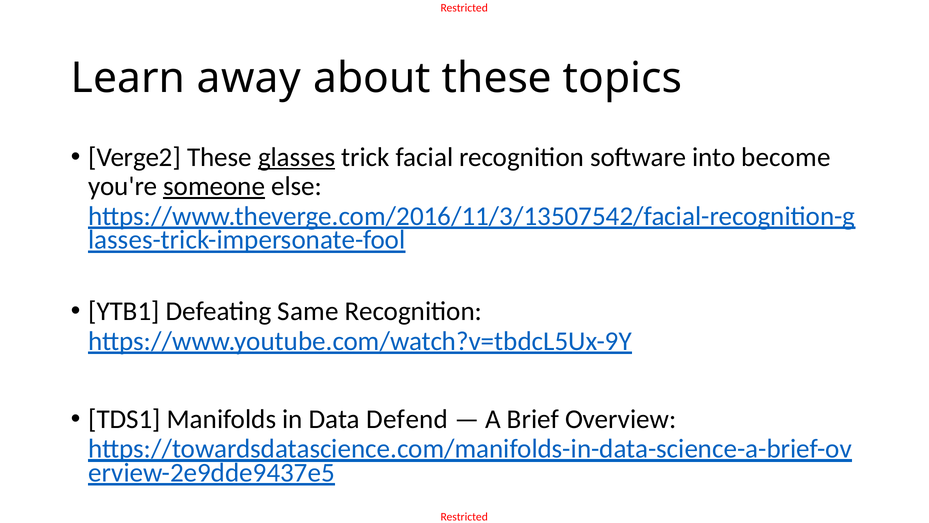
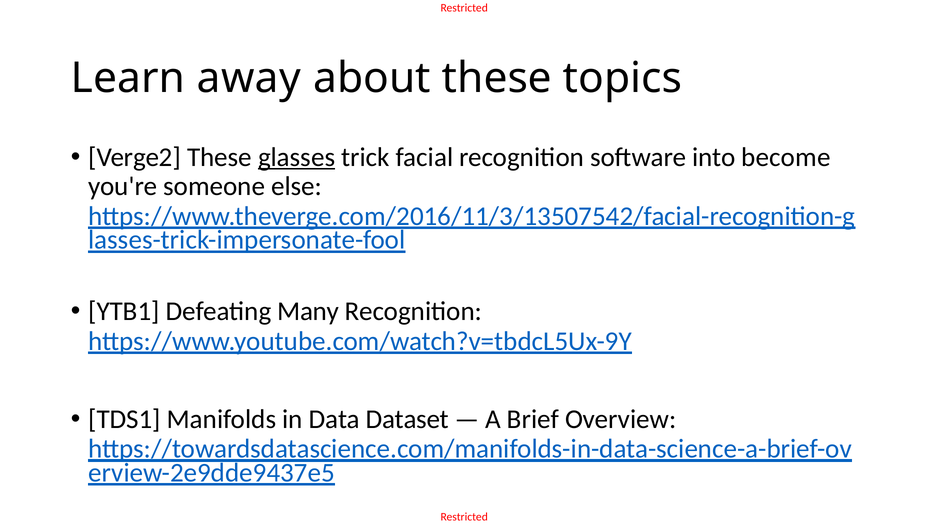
someone underline: present -> none (214, 186)
Same: Same -> Many (308, 311)
Defend: Defend -> Dataset (407, 419)
